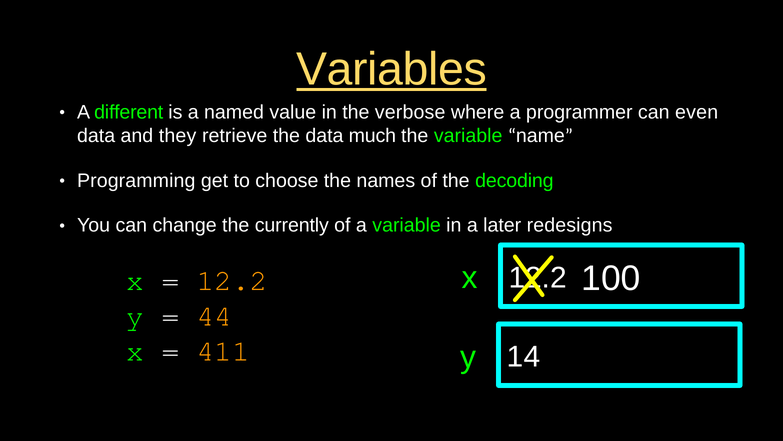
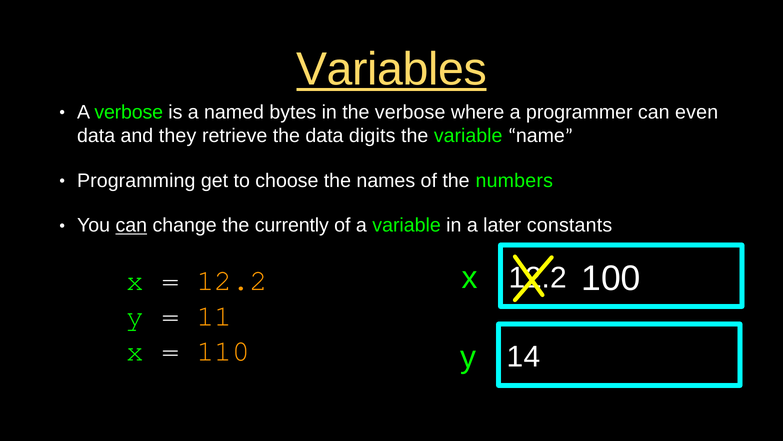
A different: different -> verbose (129, 112)
value: value -> bytes (293, 112)
much: much -> digits (372, 135)
decoding: decoding -> numbers (514, 180)
can underline: none -> present (131, 225)
redesigns: redesigns -> constants (570, 225)
44: 44 -> 11 (214, 316)
411: 411 -> 110 (223, 351)
